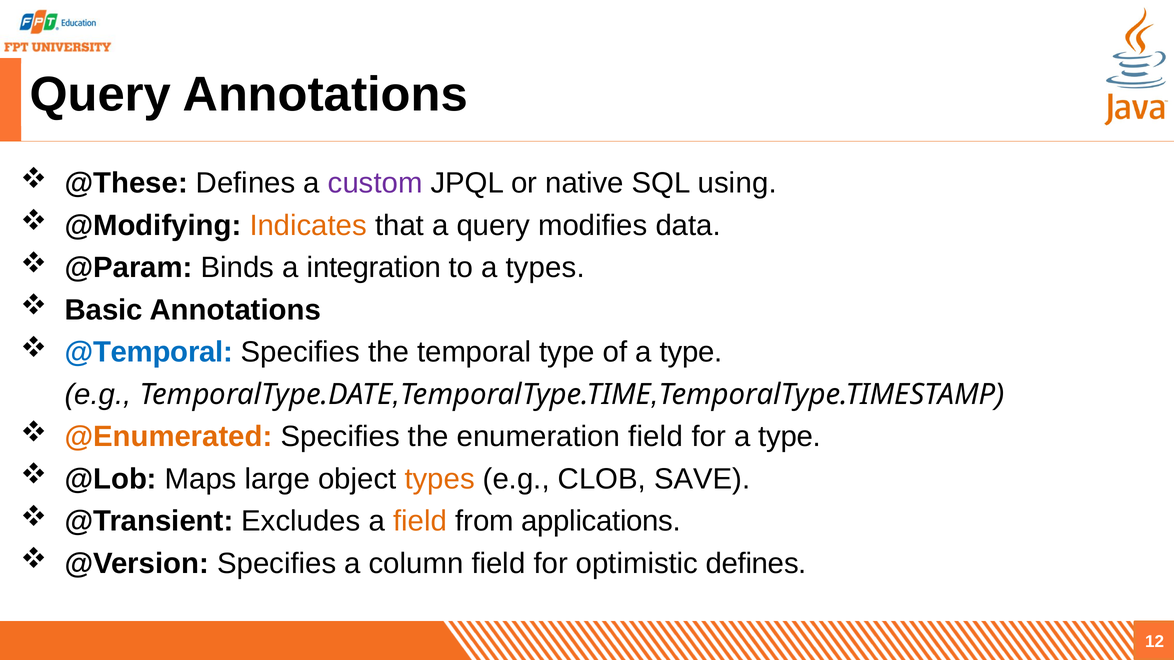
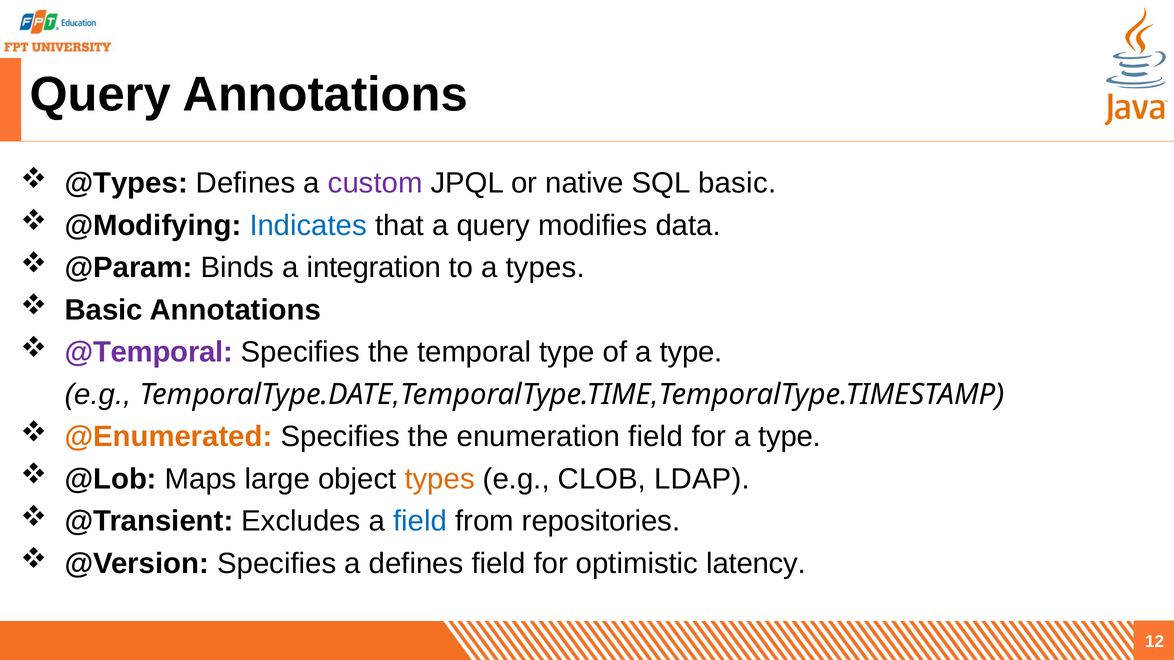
@These: @These -> @Types (126, 183)
SQL using: using -> basic (737, 183)
Indicates colour: orange -> blue (308, 226)
@Temporal colour: blue -> purple (149, 352)
SAVE: SAVE -> LDAP (702, 479)
field colour: orange -> blue (420, 521)
applications: applications -> repositories (601, 521)
a column: column -> defines (416, 564)
optimistic defines: defines -> latency (756, 564)
